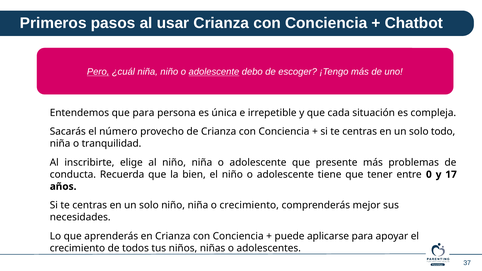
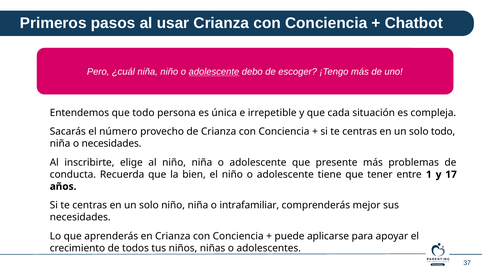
Pero underline: present -> none (98, 72)
que para: para -> todo (143, 113)
o tranquilidad: tranquilidad -> necesidades (112, 144)
0: 0 -> 1 (429, 175)
o crecimiento: crecimiento -> intrafamiliar (249, 205)
